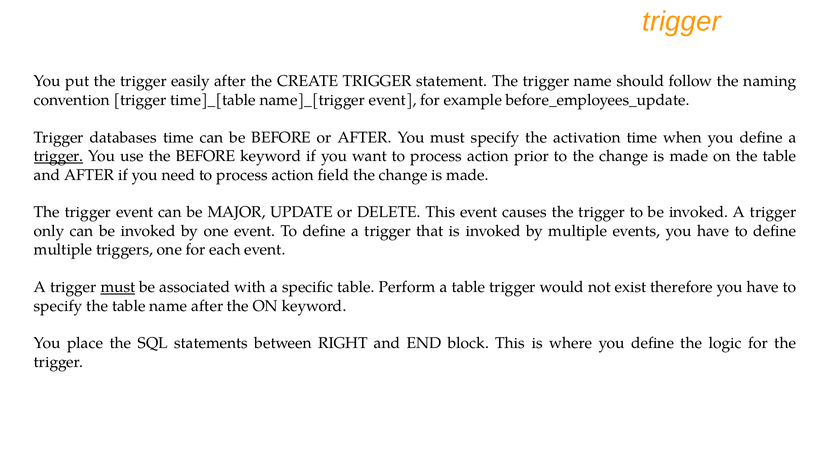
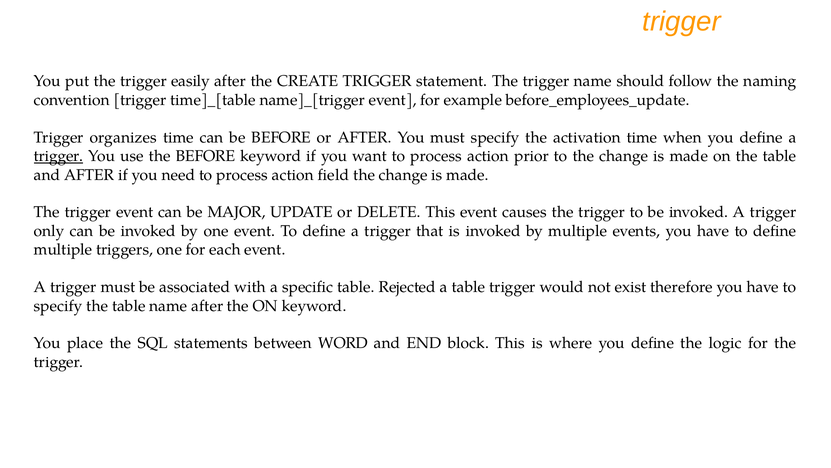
databases: databases -> organizes (123, 137)
must underline: present -> none (118, 287)
Perform: Perform -> Rejected (407, 287)
RIGHT: RIGHT -> WORD (343, 343)
